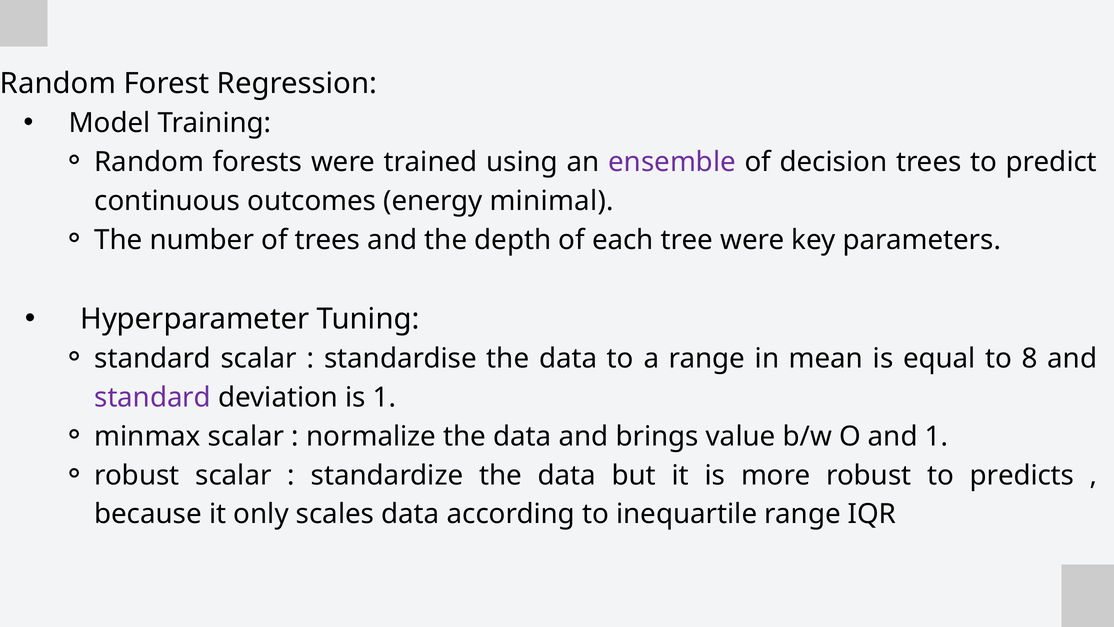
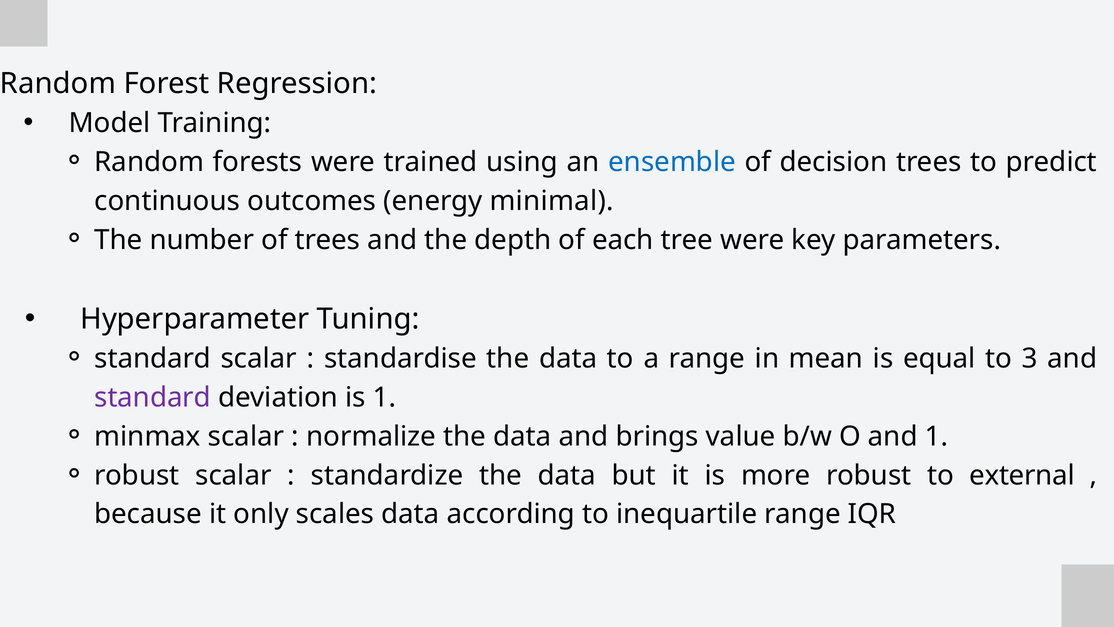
ensemble colour: purple -> blue (672, 162)
8: 8 -> 3 (1030, 359)
predicts: predicts -> external (1022, 475)
